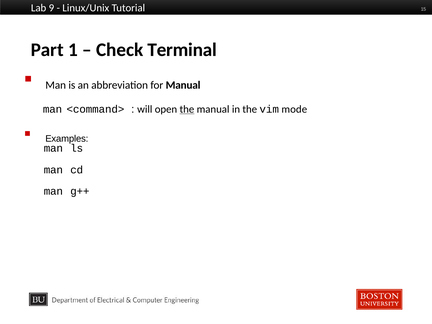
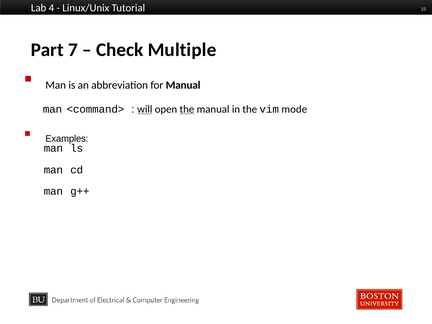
9: 9 -> 4 (51, 8)
1: 1 -> 7 (73, 50)
Terminal: Terminal -> Multiple (182, 50)
will underline: none -> present (145, 109)
